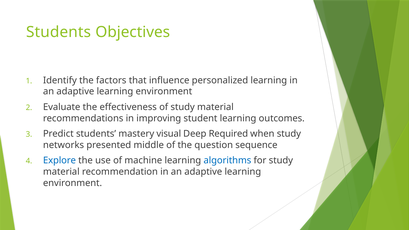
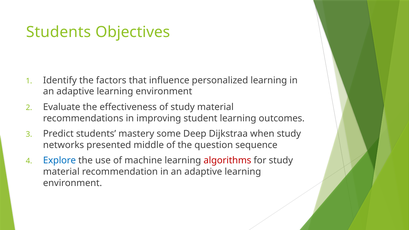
visual: visual -> some (169, 134)
Required: Required -> Dijkstraa (228, 134)
algorithms colour: blue -> red (227, 161)
